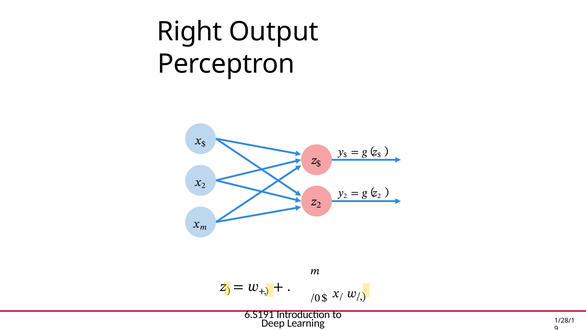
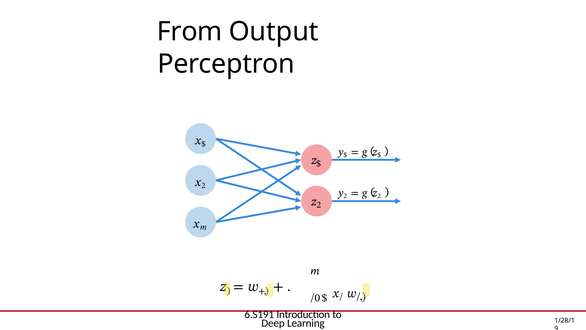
Right: Right -> From (190, 32)
